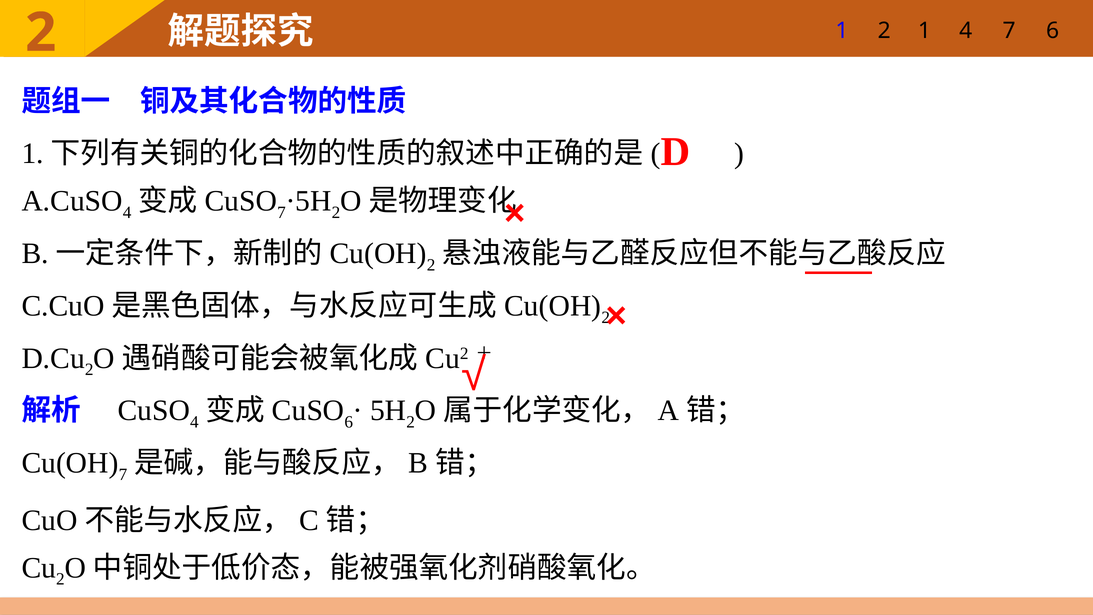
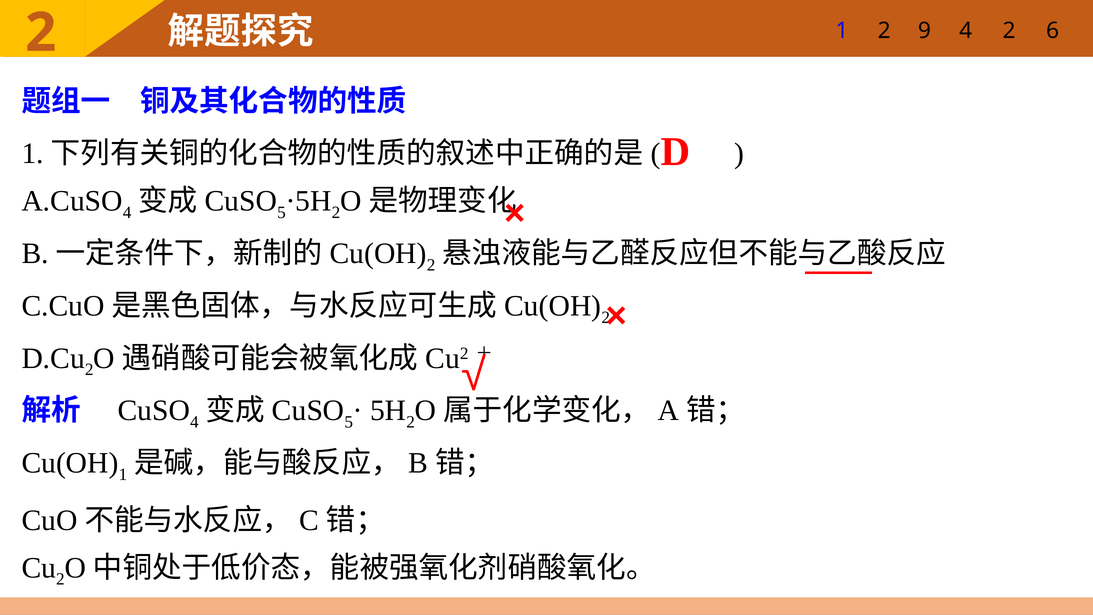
2 1: 1 -> 9 (925, 31)
4 7: 7 -> 2 (1009, 31)
7: 7 -> 5 (281, 213)
6: 6 -> 5 (349, 422)
7: 7 -> 1 (123, 475)
